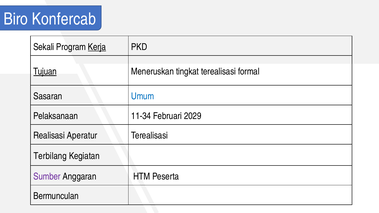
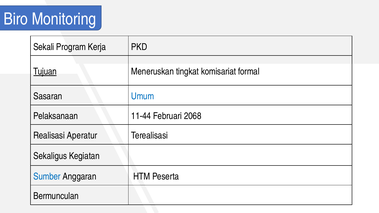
Konfercab: Konfercab -> Monitoring (64, 19)
Kerja underline: present -> none (97, 47)
tingkat terealisasi: terealisasi -> komisariat (218, 72)
11-34: 11-34 -> 11-44 (141, 116)
2029: 2029 -> 2068 (193, 116)
Terbilang: Terbilang -> Sekaligus (50, 156)
Sumber colour: purple -> blue (47, 177)
